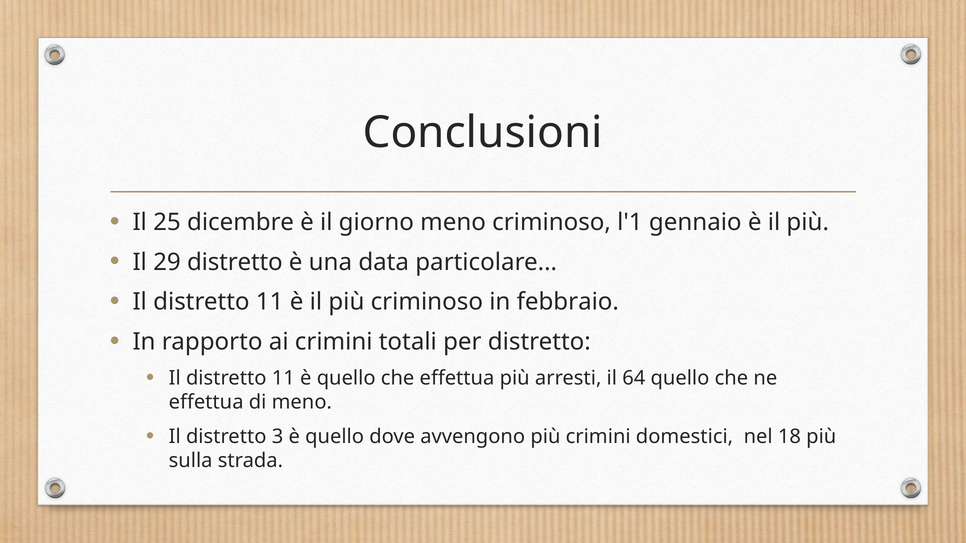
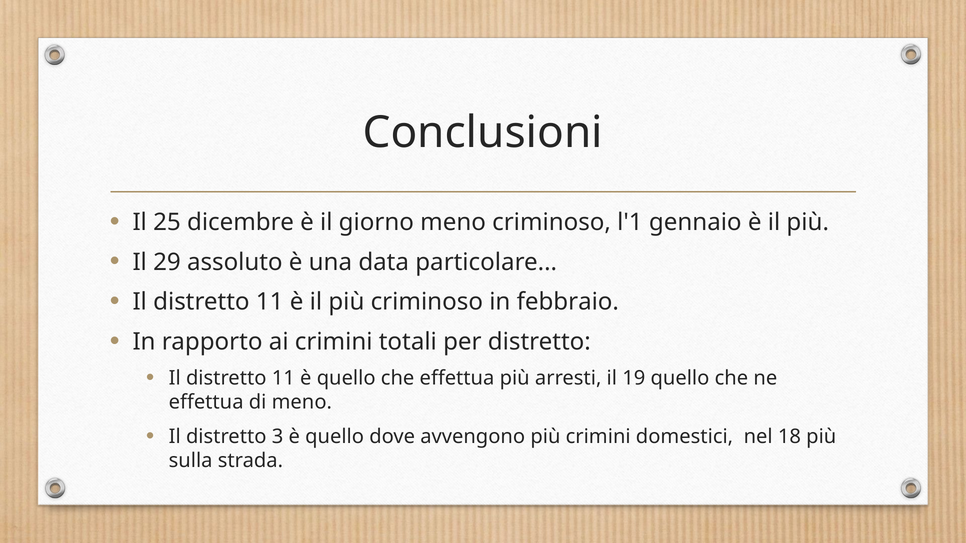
29 distretto: distretto -> assoluto (235, 262)
64: 64 -> 19 (634, 378)
